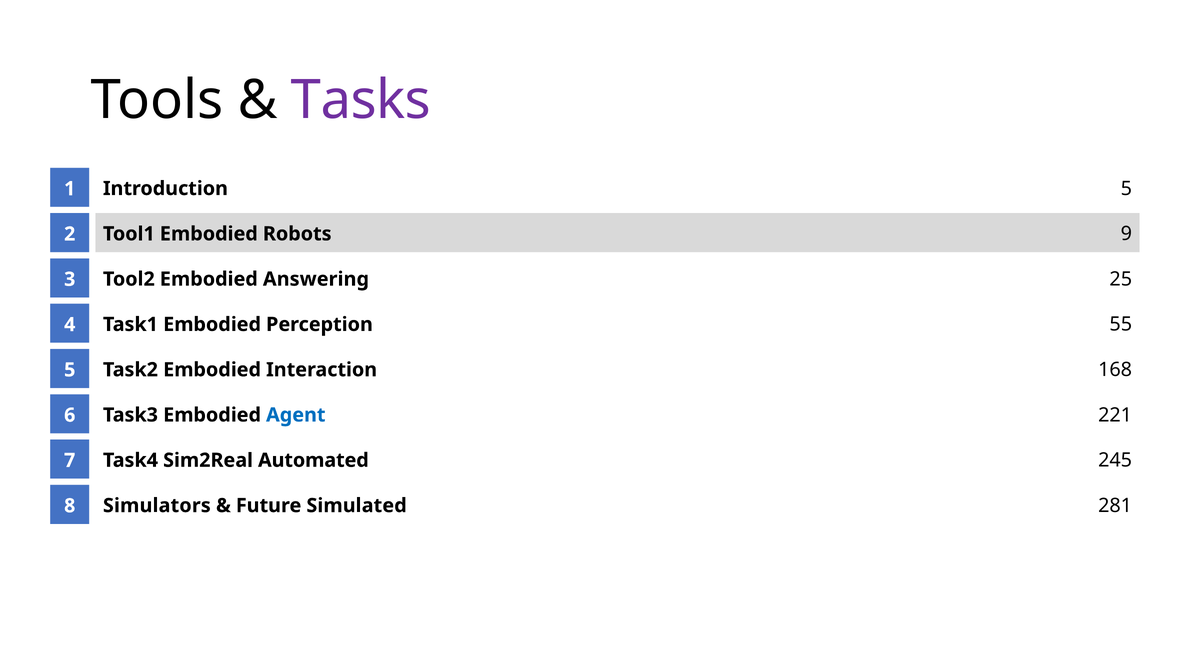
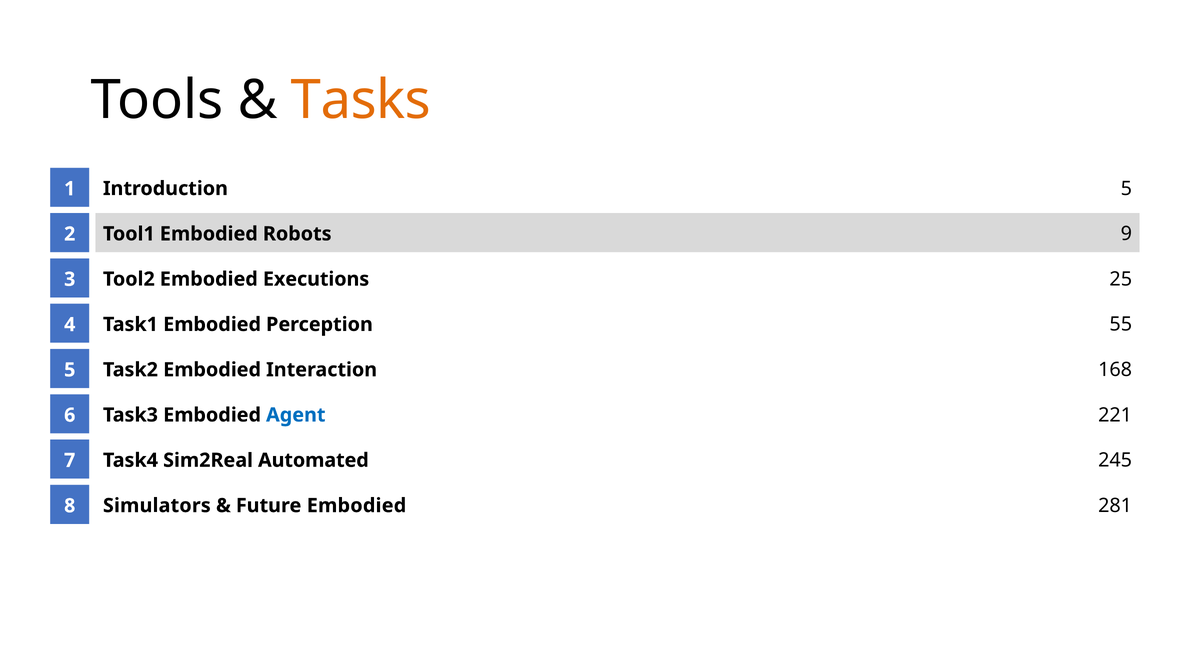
Tasks colour: purple -> orange (361, 100)
Answering: Answering -> Executions (316, 279)
Future Simulated: Simulated -> Embodied (356, 505)
